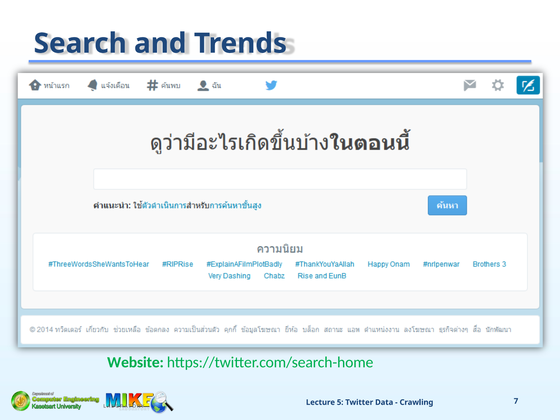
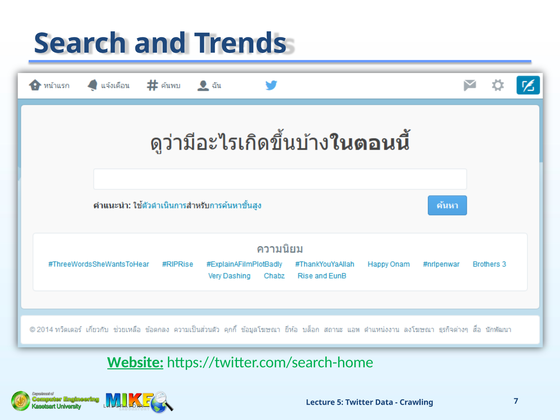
Website underline: none -> present (135, 362)
